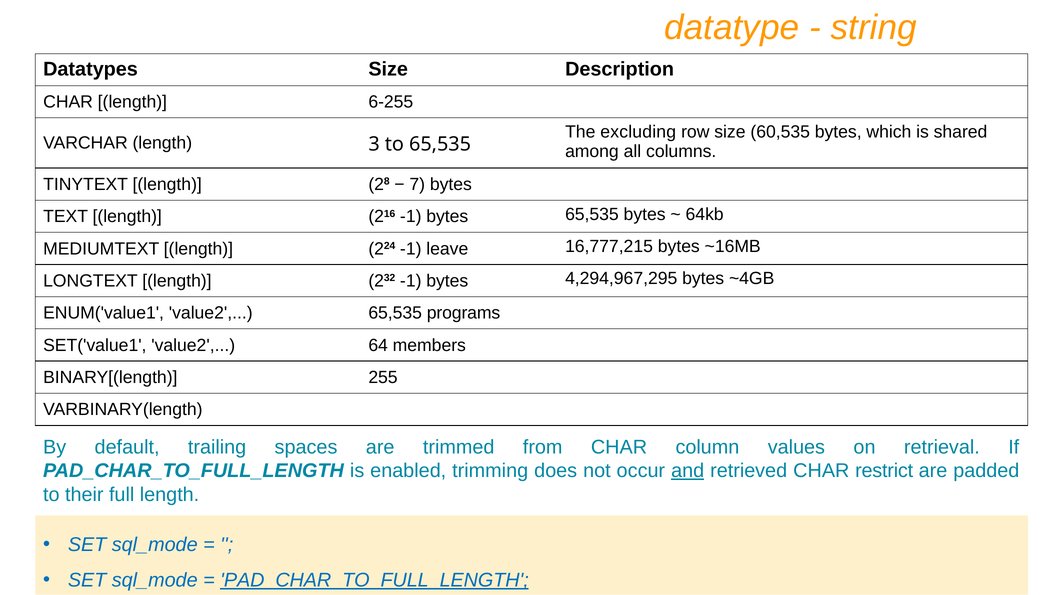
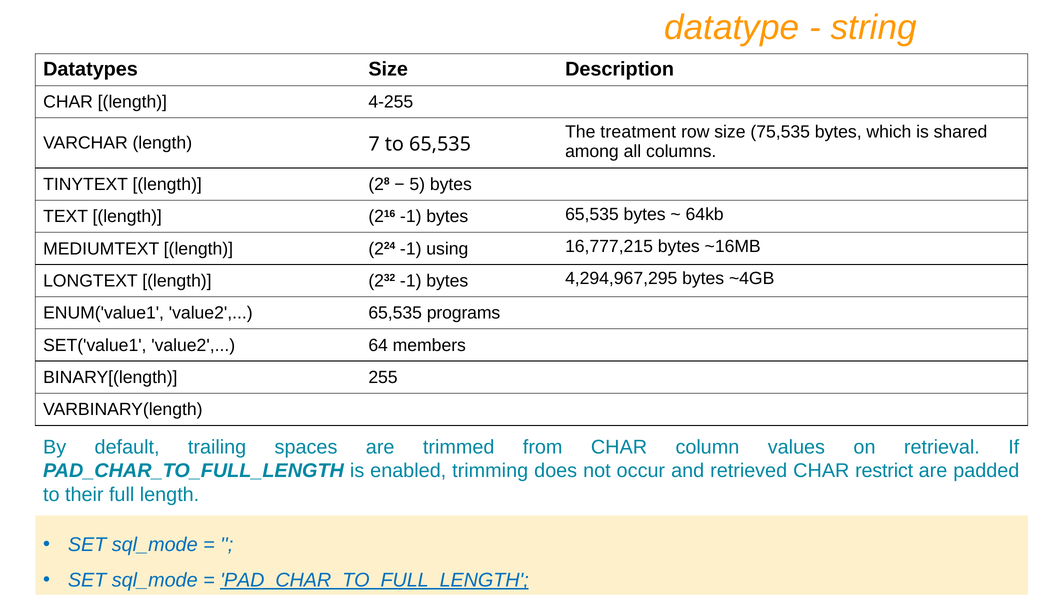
6-255: 6-255 -> 4-255 (391, 102)
excluding: excluding -> treatment (638, 132)
60,535: 60,535 -> 75,535 (780, 132)
3: 3 -> 7 (374, 144)
7: 7 -> 5 (417, 184)
leave: leave -> using (447, 249)
and underline: present -> none (688, 470)
